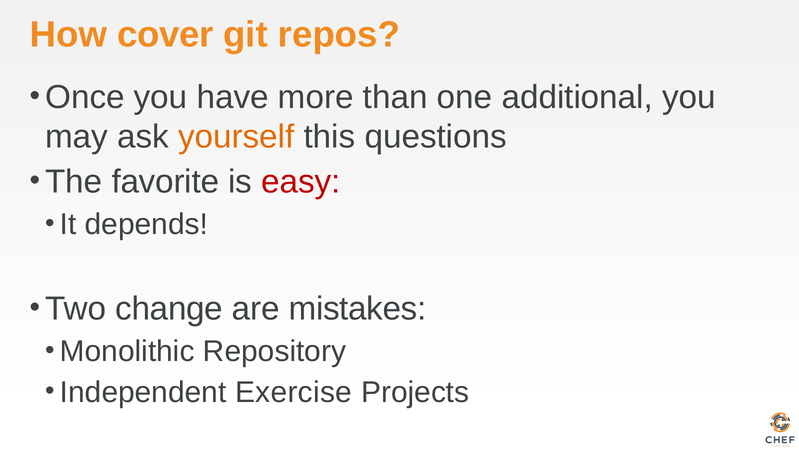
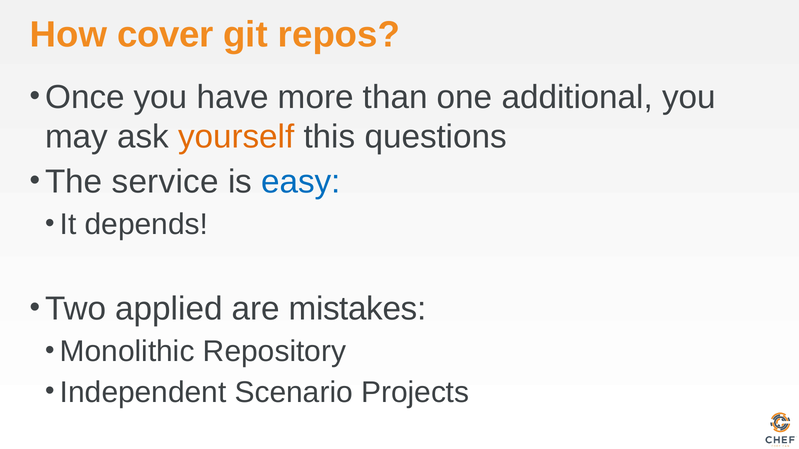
favorite: favorite -> service (165, 182)
easy colour: red -> blue (301, 182)
change: change -> applied (169, 309)
Exercise: Exercise -> Scenario (294, 393)
